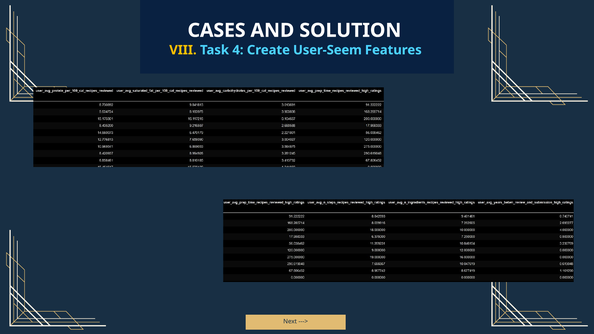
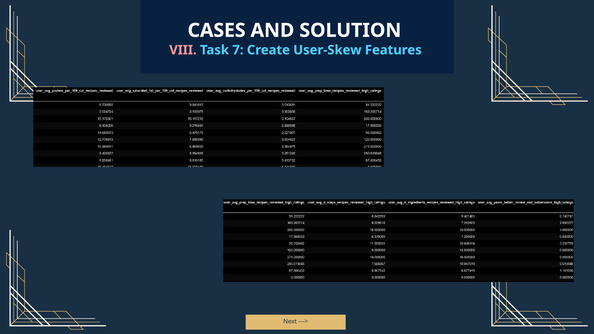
VIII colour: yellow -> pink (183, 50)
4: 4 -> 7 (238, 50)
User-Seem: User-Seem -> User-Skew (327, 50)
